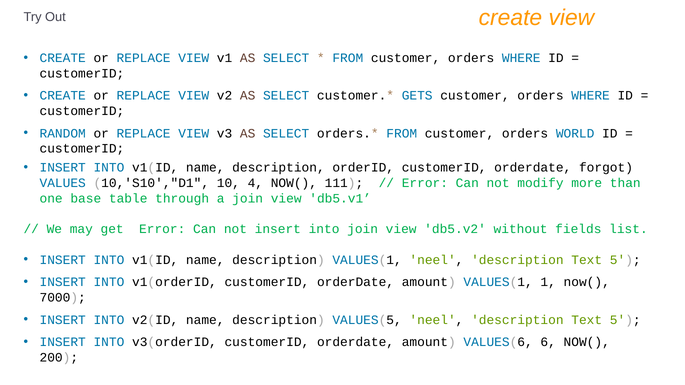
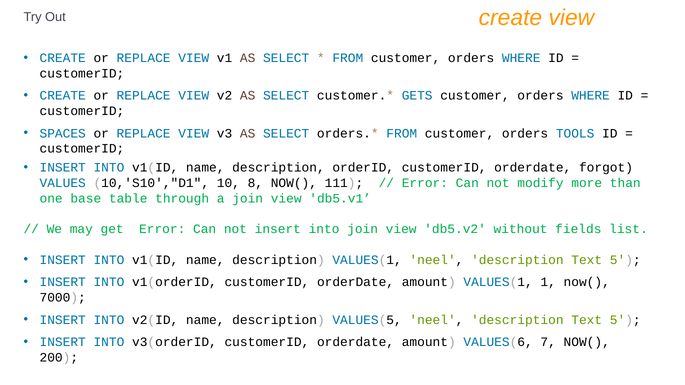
RANDOM: RANDOM -> SPACES (63, 133)
WORLD: WORLD -> TOOLS (575, 133)
4: 4 -> 8 (255, 183)
6: 6 -> 7 (548, 342)
